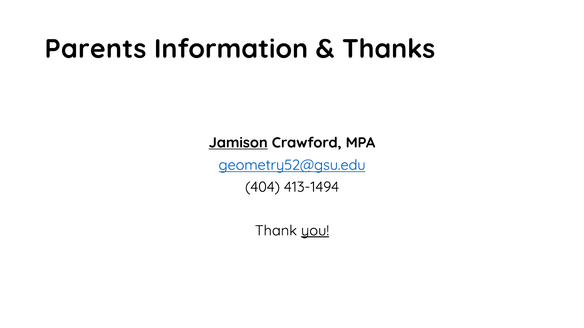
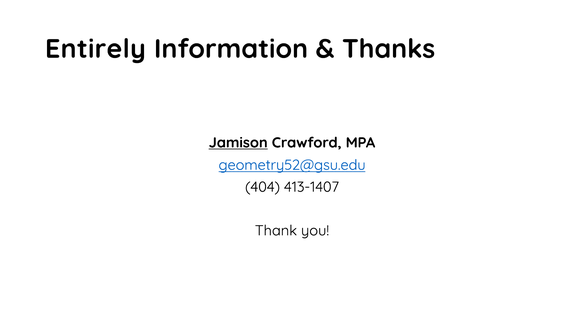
Parents: Parents -> Entirely (95, 49)
413-1494: 413-1494 -> 413-1407 (311, 187)
you underline: present -> none (315, 231)
